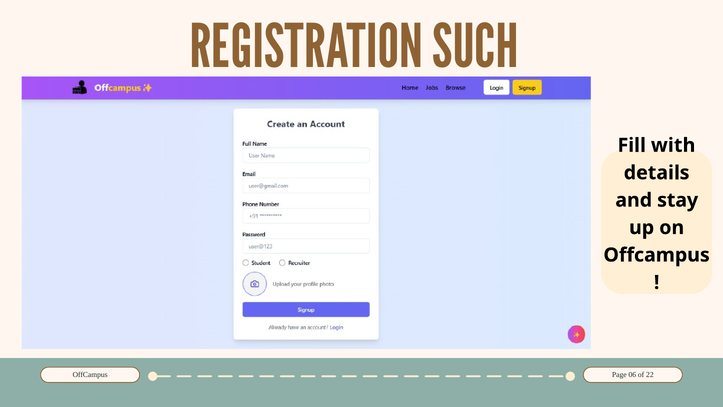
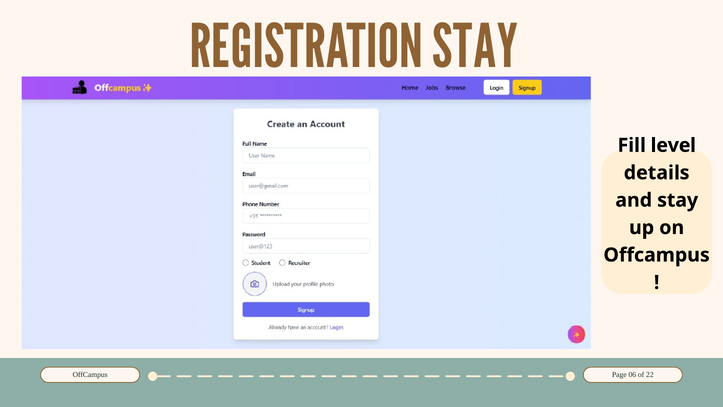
REGISTRATION SUCH: SUCH -> STAY (475, 48)
with: with -> level (673, 145)
